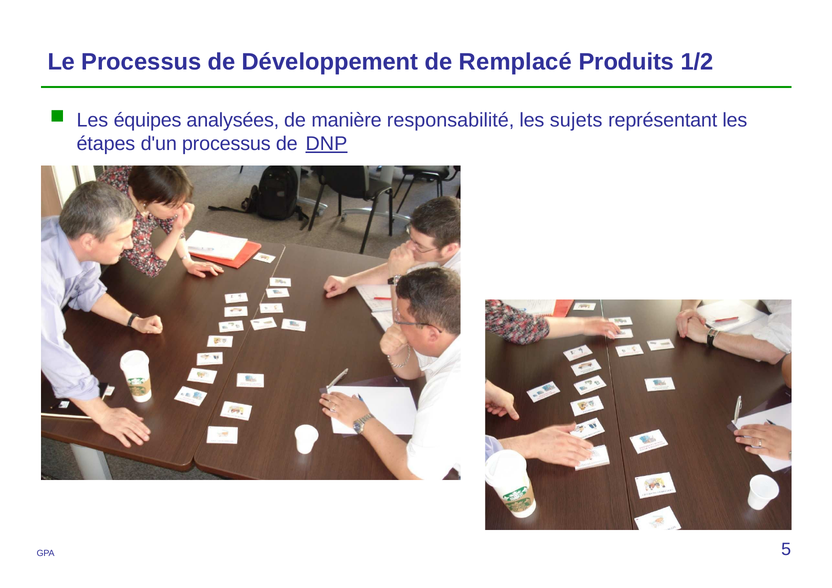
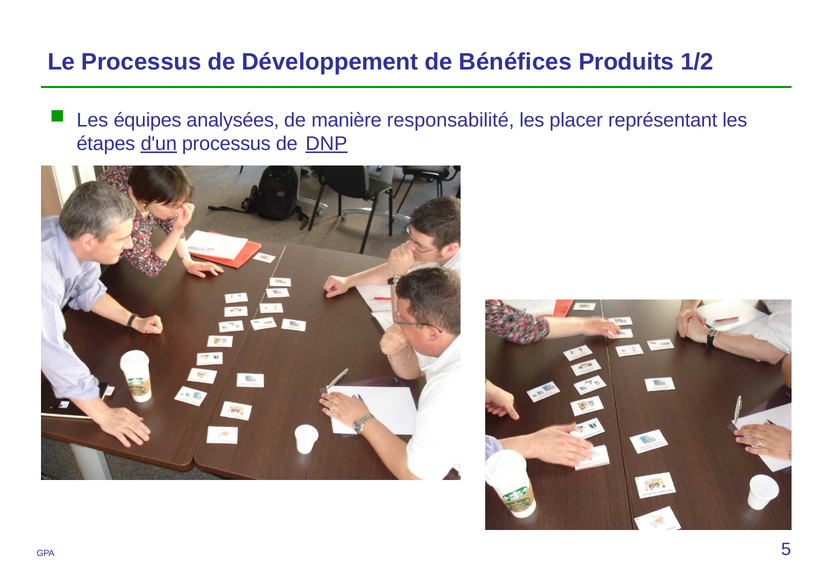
Remplacé: Remplacé -> Bénéfices (515, 62)
sujets: sujets -> placer (576, 120)
d'un underline: none -> present (159, 144)
